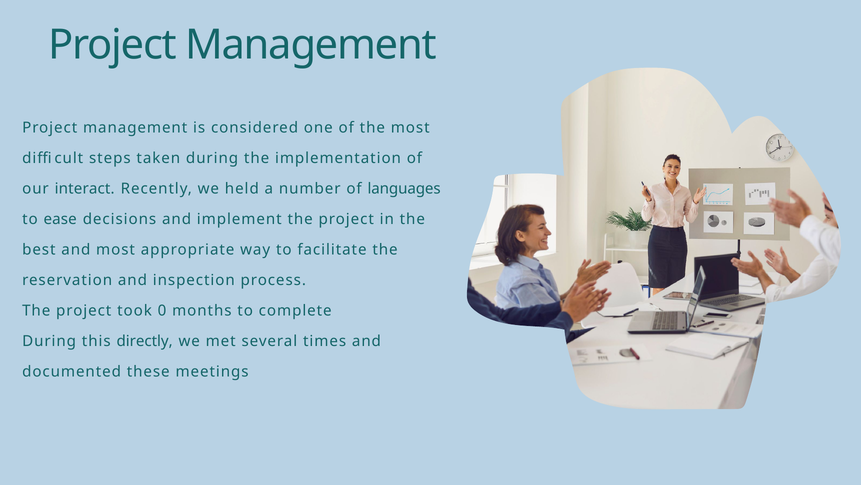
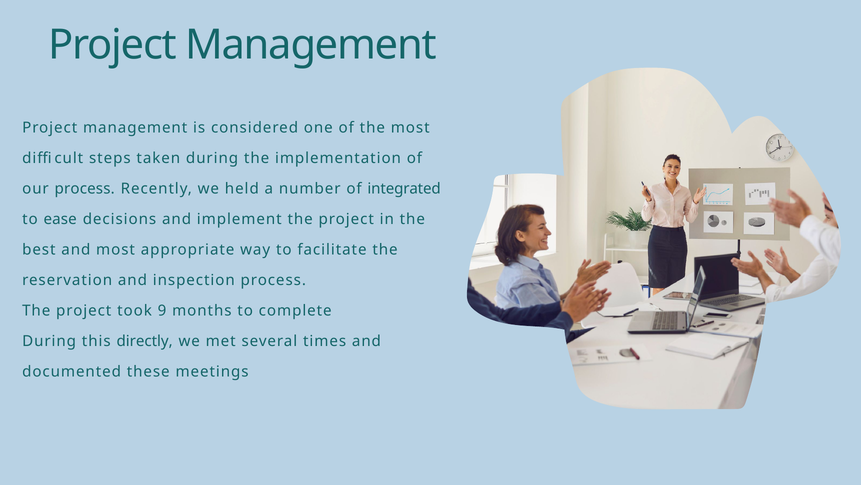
our interact: interact -> process (85, 189)
languages: languages -> integrated (404, 189)
0: 0 -> 9 (162, 310)
